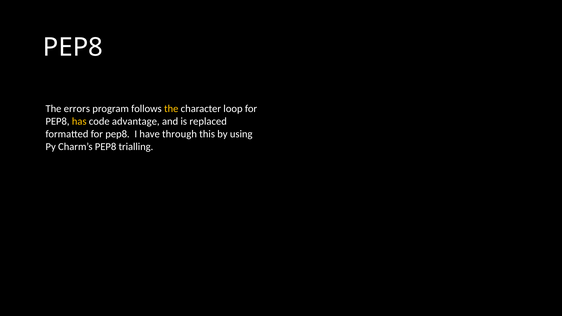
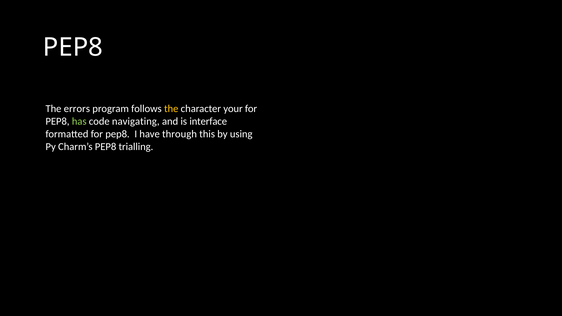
loop: loop -> your (233, 109)
has colour: yellow -> light green (79, 121)
advantage: advantage -> navigating (136, 121)
replaced: replaced -> interface (208, 121)
